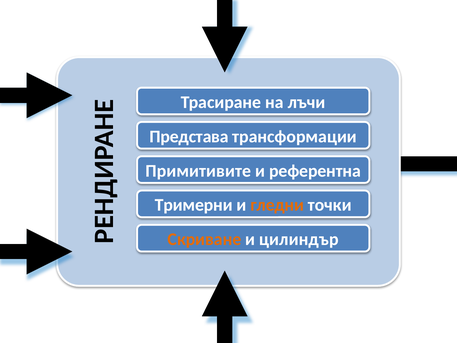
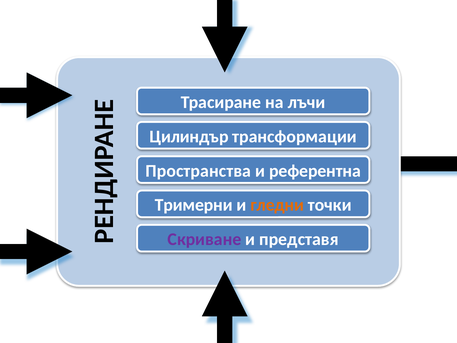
Представа: Представа -> Цилиндър (189, 136)
Примитивите: Примитивите -> Пространства (198, 171)
Скриване colour: orange -> purple (204, 239)
цилиндър: цилиндър -> представя (299, 239)
